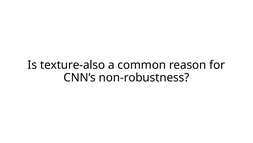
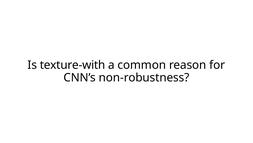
texture-also: texture-also -> texture-with (73, 65)
